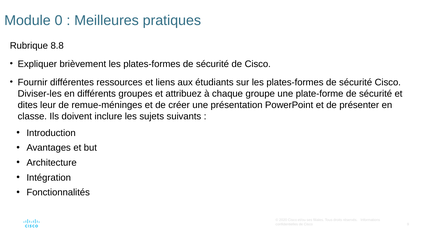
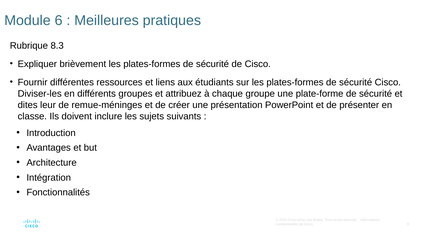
0: 0 -> 6 (59, 21)
8.8: 8.8 -> 8.3 (57, 46)
